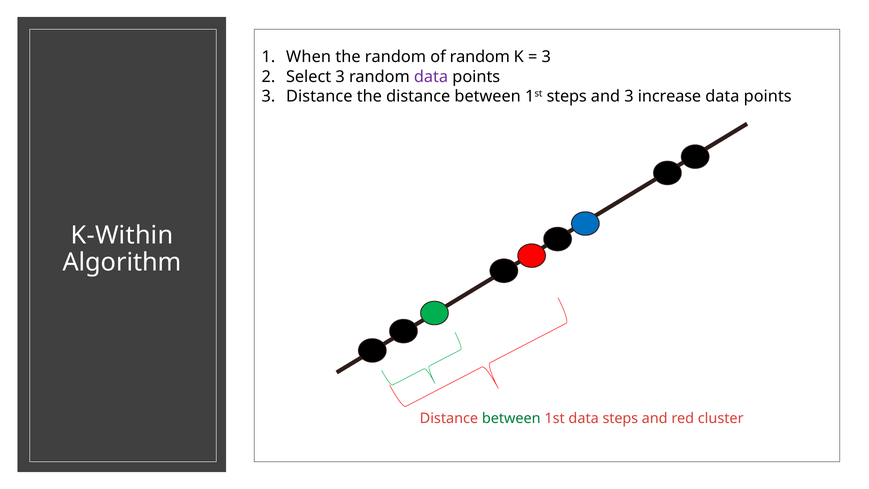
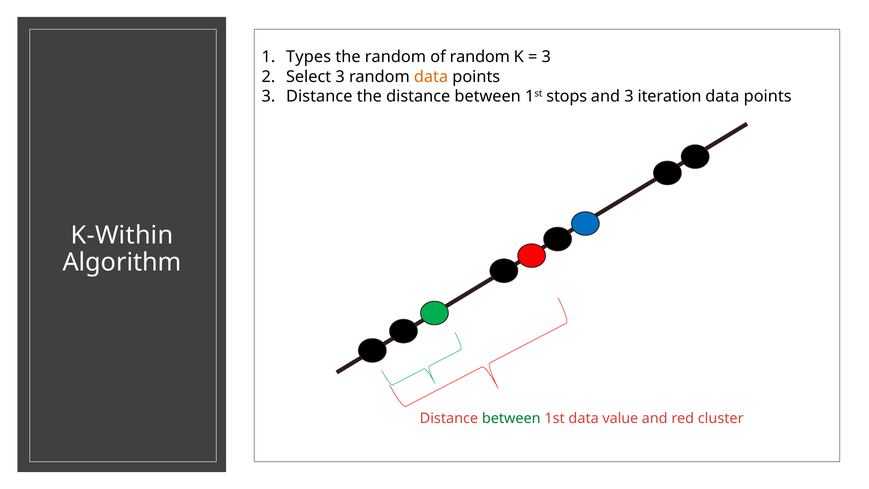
When: When -> Types (309, 57)
data colour: purple -> orange (431, 77)
1st steps: steps -> stops (567, 96)
increase: increase -> iteration (670, 96)
data steps: steps -> value (620, 418)
